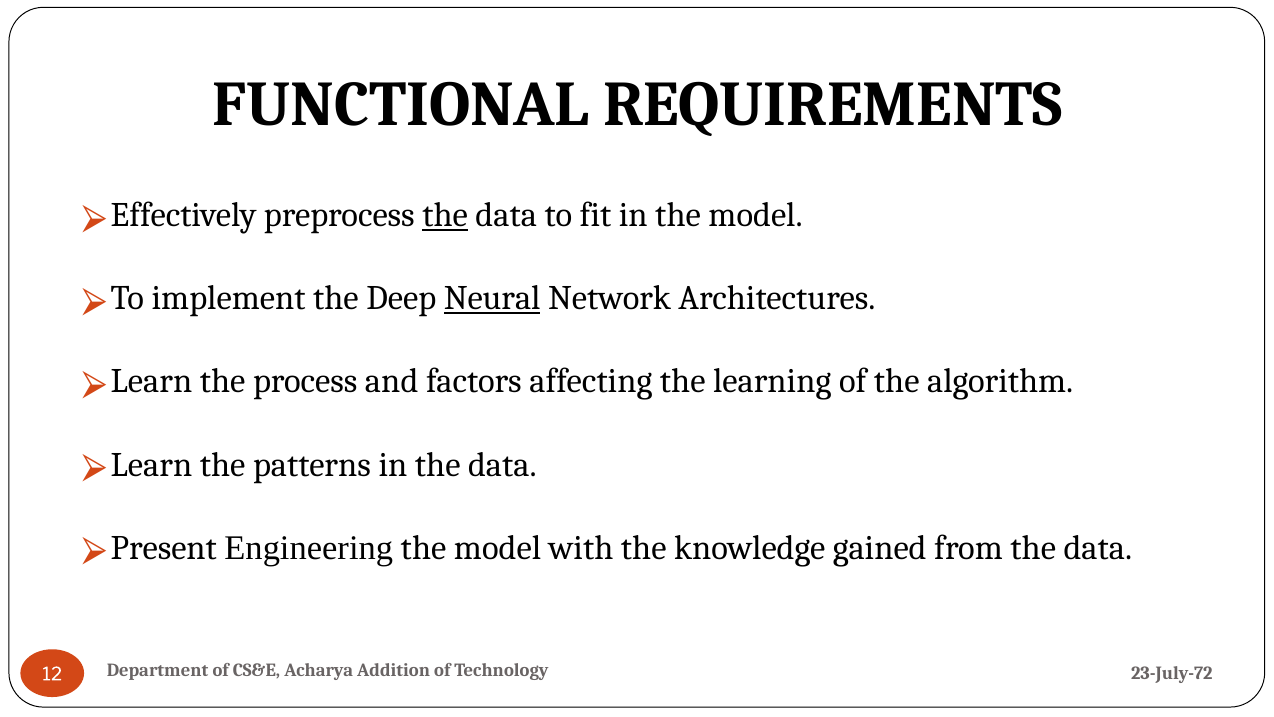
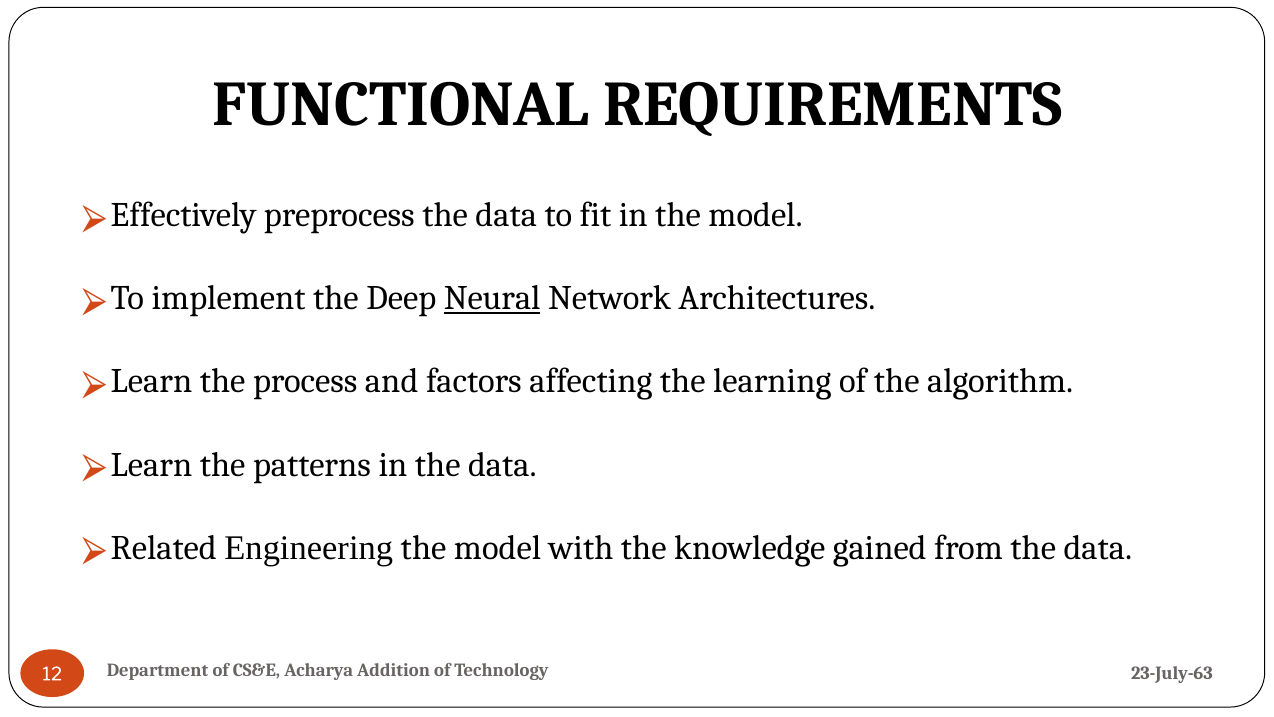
the underline: present -> none (445, 215)
Present: Present -> Related (164, 547)
23-July-72: 23-July-72 -> 23-July-63 (1172, 673)
